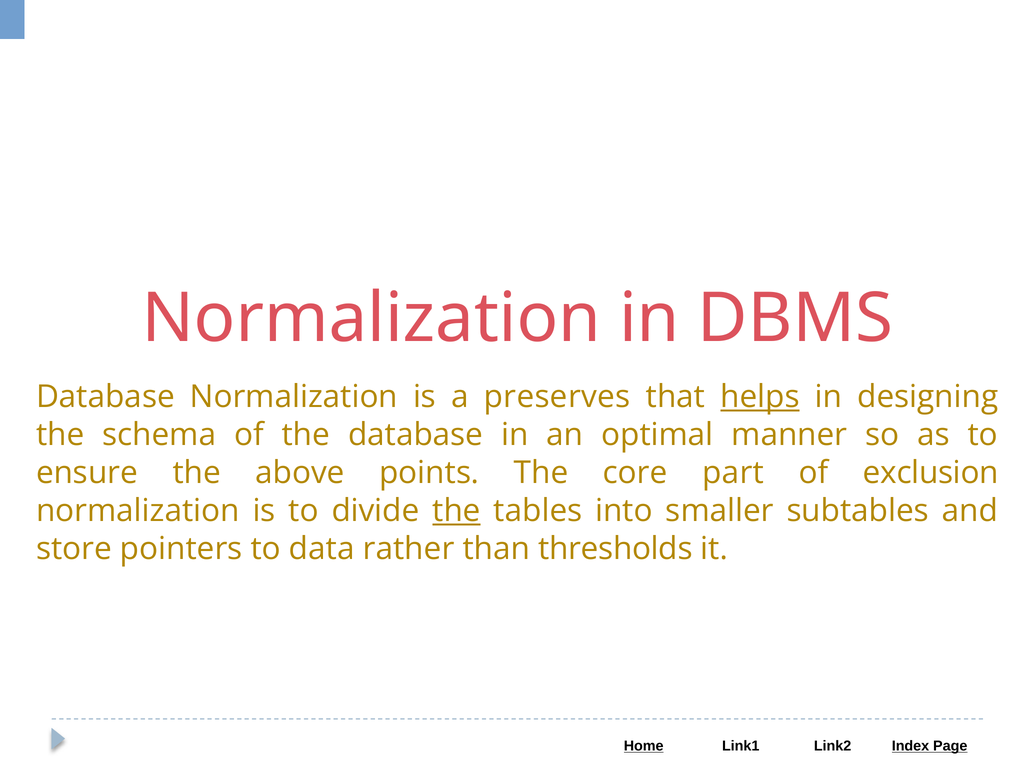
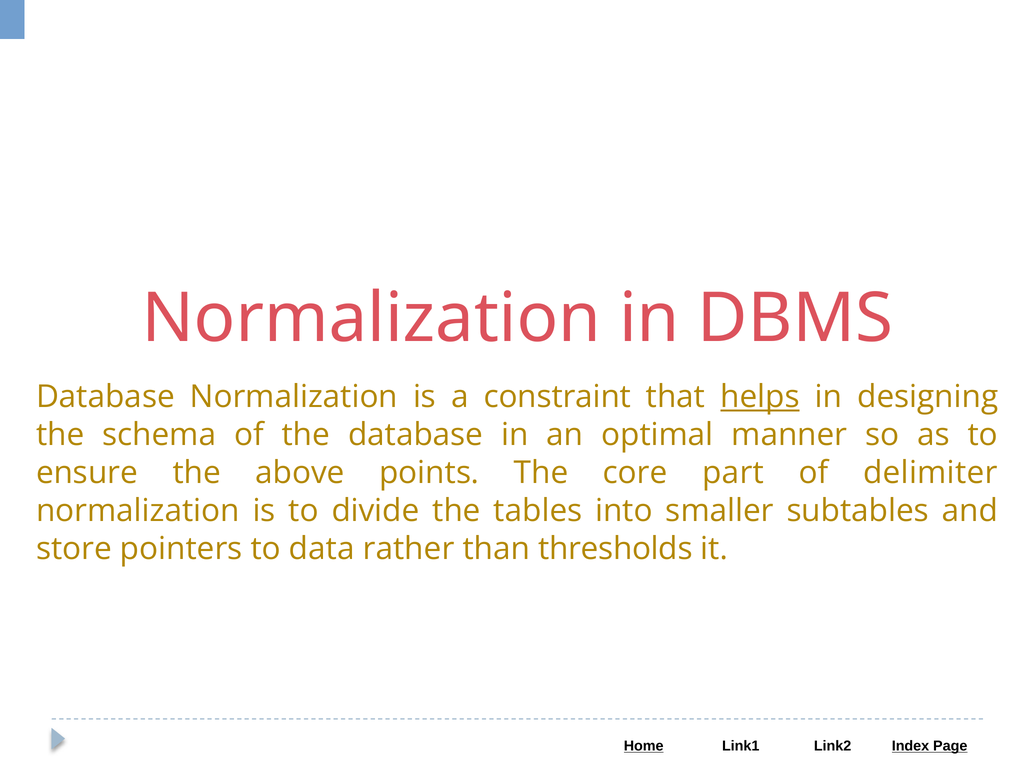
preserves: preserves -> constraint (557, 397)
exclusion: exclusion -> delimiter (930, 473)
the underline: present -> none (457, 511)
